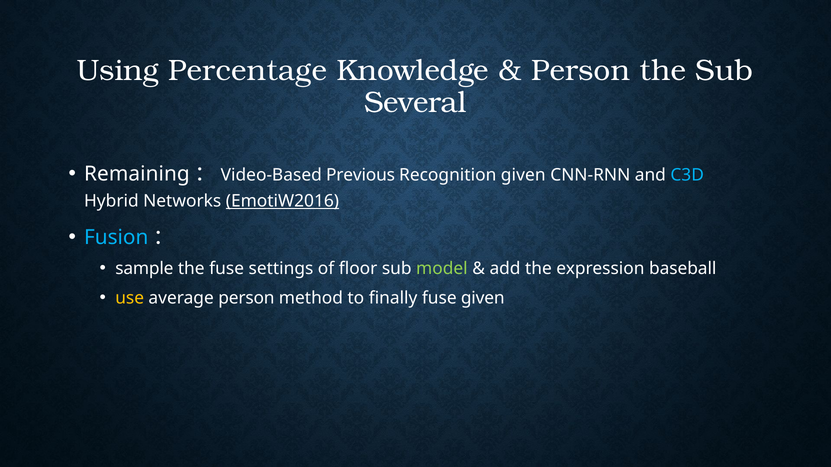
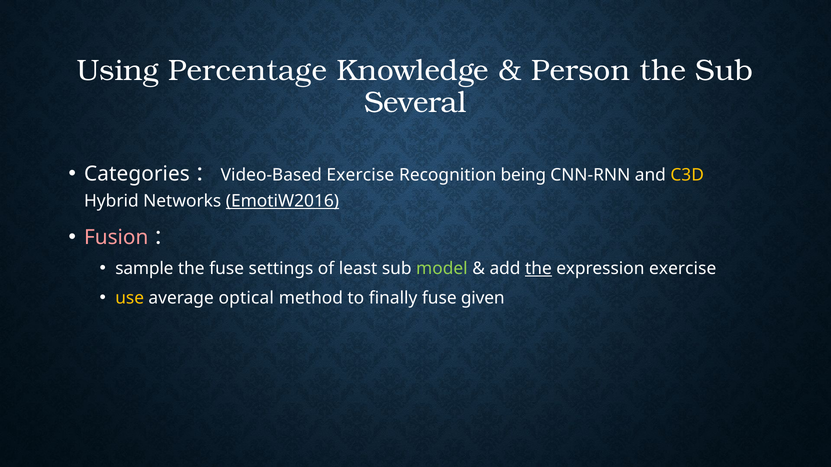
Remaining: Remaining -> Categories (137, 174)
Previous: Previous -> Exercise (360, 175)
Recognition given: given -> being (523, 175)
C3D colour: light blue -> yellow (687, 175)
Fusion colour: light blue -> pink (116, 238)
floor: floor -> least (358, 269)
the underline: none -> present (538, 269)
expression baseball: baseball -> exercise (683, 269)
average person: person -> optical (246, 298)
